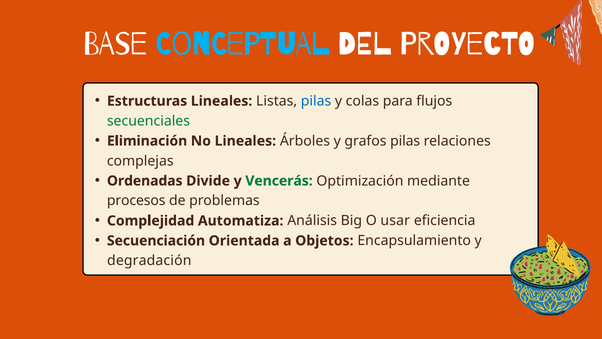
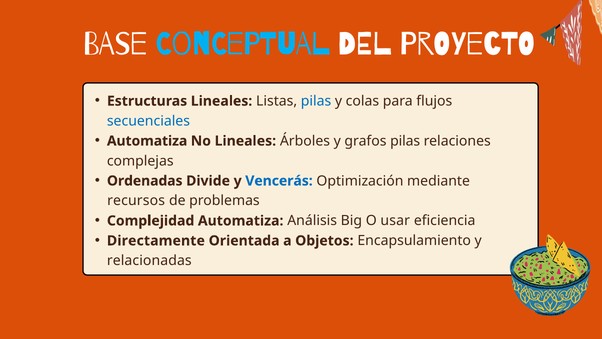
secuenciales colour: green -> blue (148, 121)
Eliminación: Eliminación -> Automatiza (147, 141)
Vencerás colour: green -> blue (279, 181)
procesos: procesos -> recursos (136, 201)
Secuenciación: Secuenciación -> Directamente (156, 240)
degradación: degradación -> relacionadas (149, 260)
